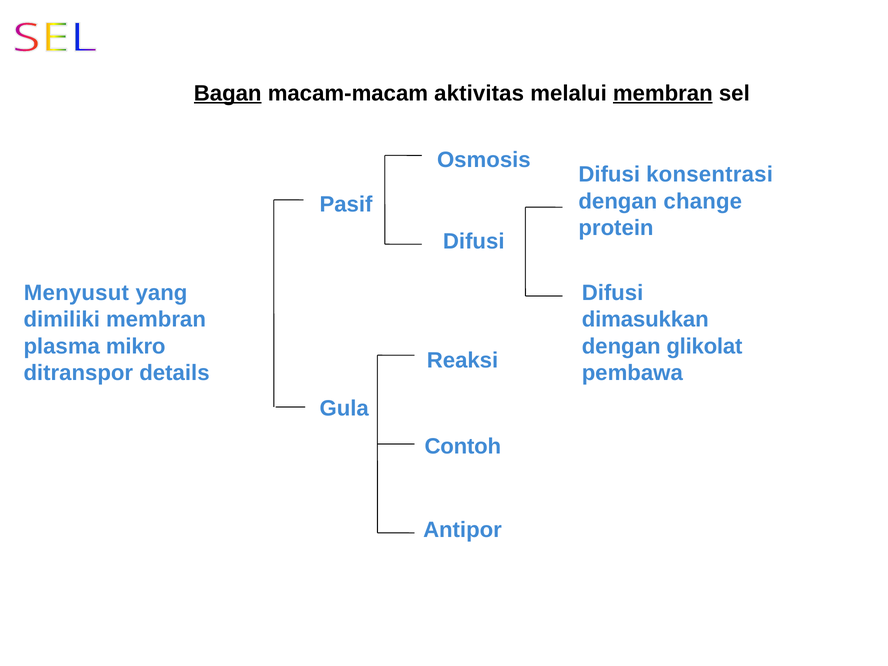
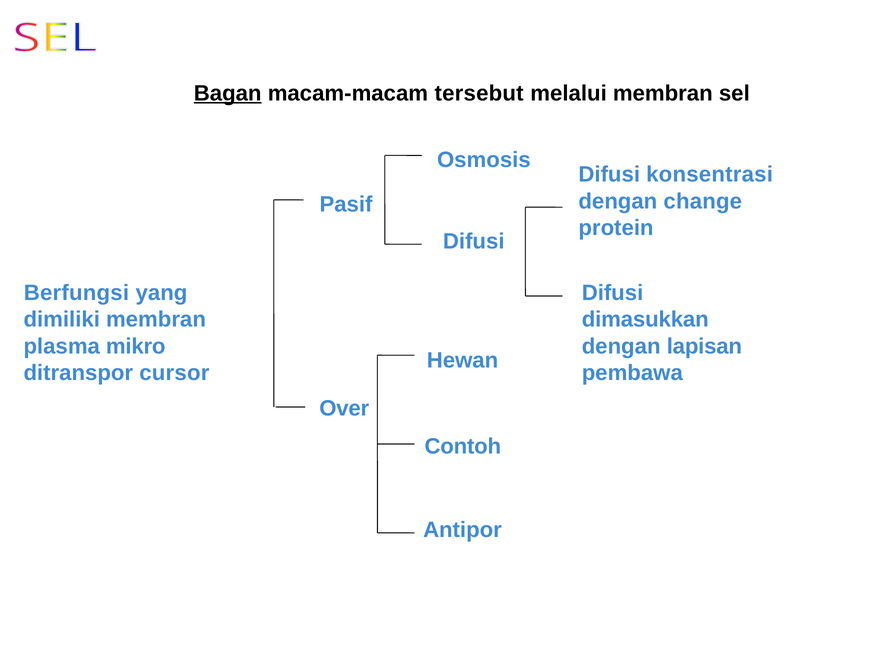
aktivitas: aktivitas -> tersebut (479, 93)
membran underline: present -> none (663, 93)
Menyusut: Menyusut -> Berfungsi (76, 293)
glikolat: glikolat -> lapisan (704, 346)
Reaksi: Reaksi -> Hewan (463, 361)
details: details -> cursor (174, 373)
Gula: Gula -> Over (344, 409)
